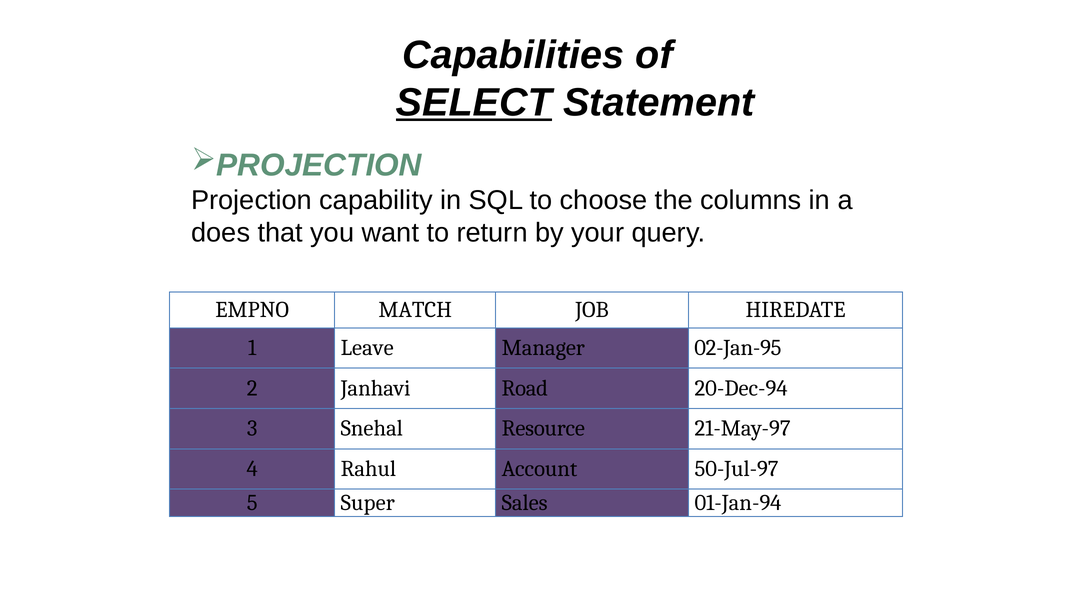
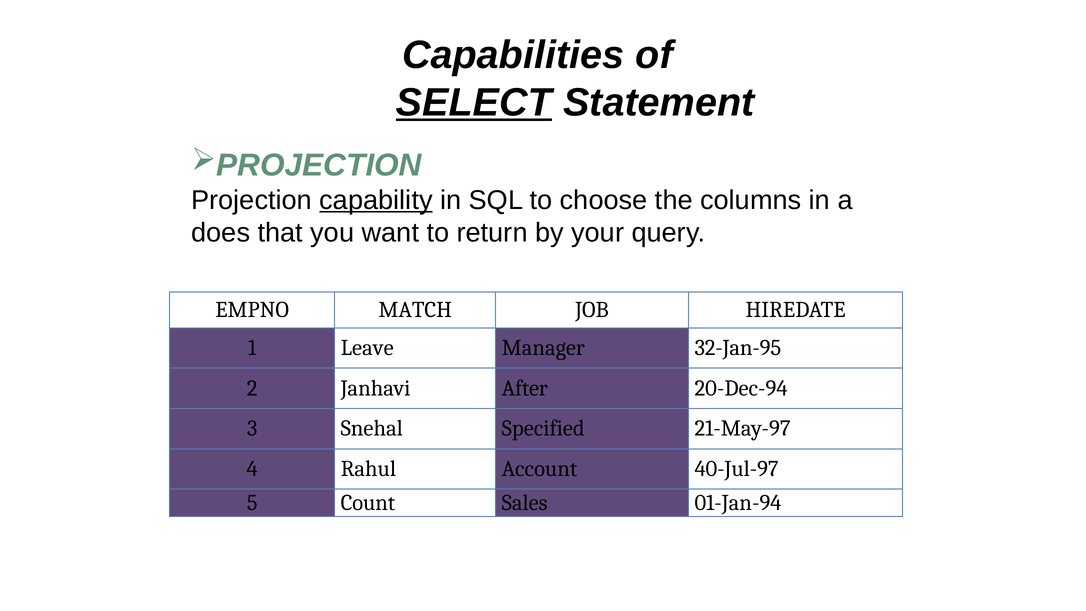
capability underline: none -> present (376, 200)
02-Jan-95: 02-Jan-95 -> 32-Jan-95 (738, 348)
Road: Road -> After (525, 388)
Resource: Resource -> Specified (543, 428)
50-Jul-97: 50-Jul-97 -> 40-Jul-97 (737, 469)
Super: Super -> Count (368, 503)
